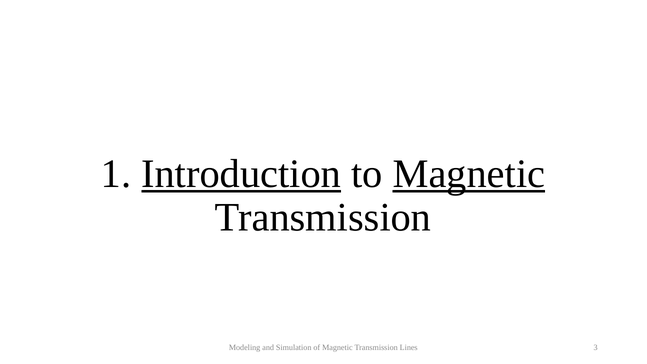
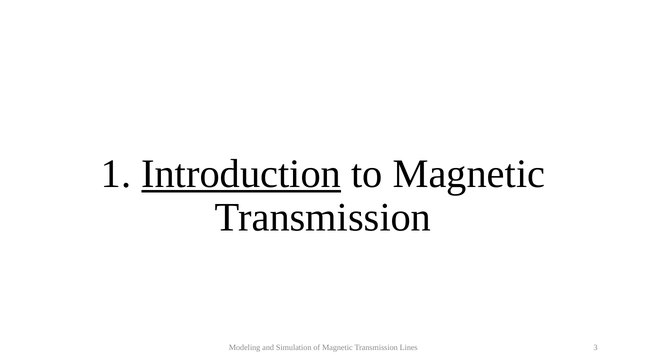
Magnetic underline: present -> none (469, 174)
